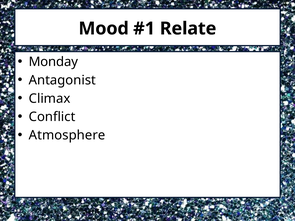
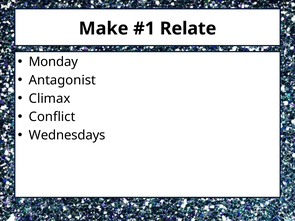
Mood: Mood -> Make (104, 29)
Atmosphere: Atmosphere -> Wednesdays (67, 135)
